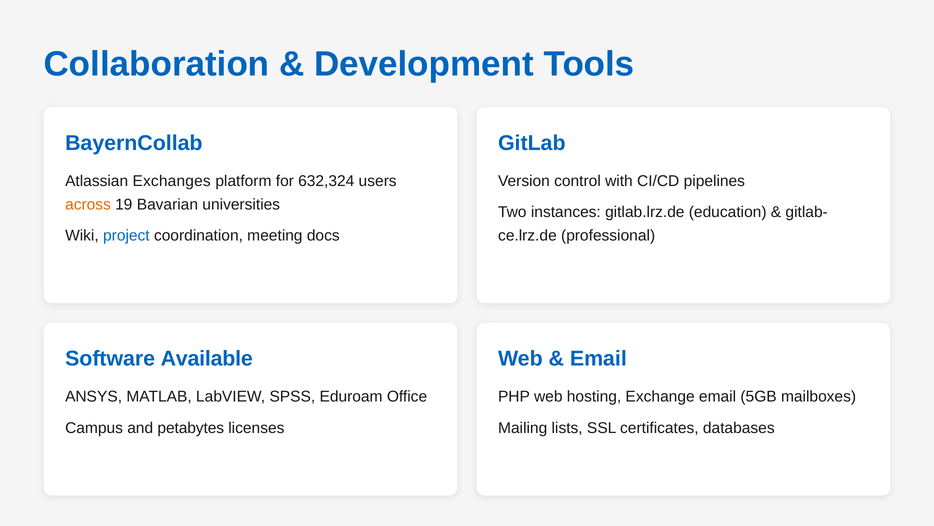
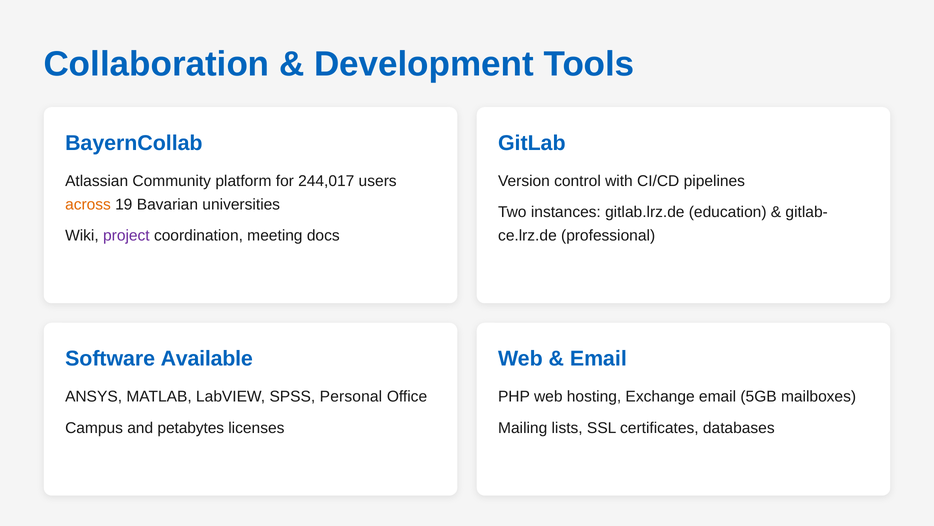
Exchanges: Exchanges -> Community (172, 181)
632,324: 632,324 -> 244,017 (326, 181)
project colour: blue -> purple (126, 235)
Eduroam: Eduroam -> Personal (351, 396)
